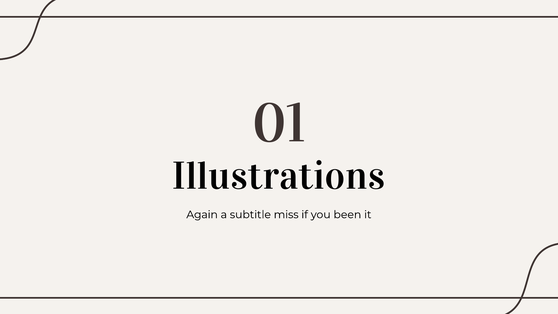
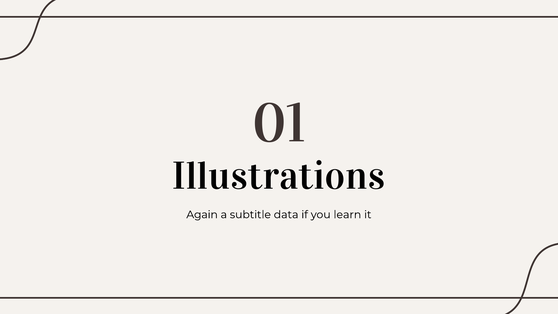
miss: miss -> data (286, 215)
been: been -> learn (347, 215)
